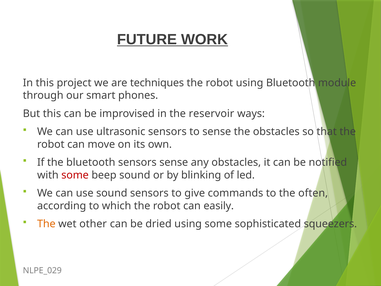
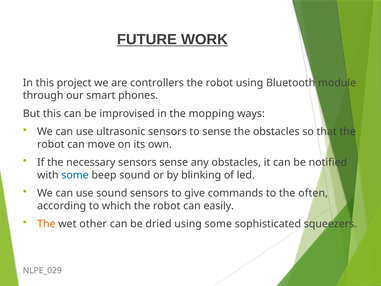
techniques: techniques -> controllers (157, 83)
reservoir: reservoir -> mopping (211, 113)
the bluetooth: bluetooth -> necessary (91, 162)
some colour: red -> blue (75, 175)
